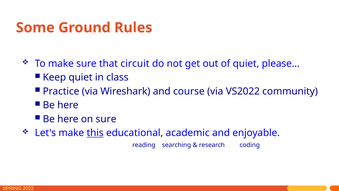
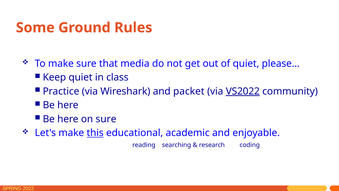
circuit: circuit -> media (135, 63)
course: course -> packet (189, 91)
VS2022 underline: none -> present (243, 91)
